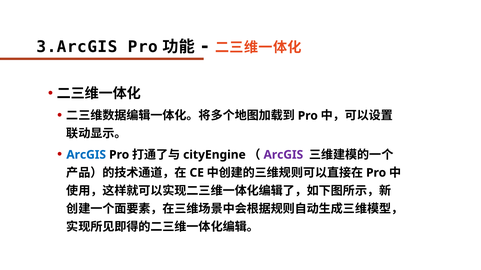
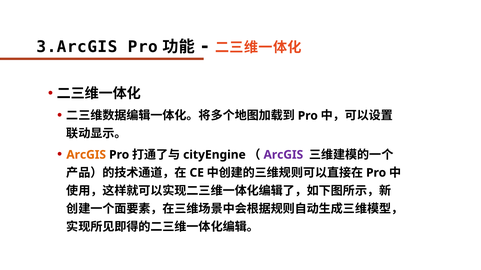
ArcGIS colour: blue -> orange (86, 155)
